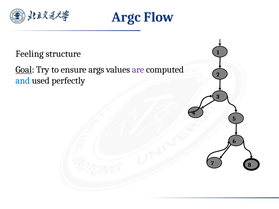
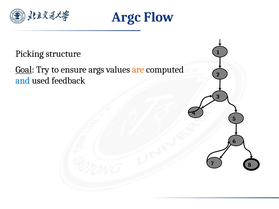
Feeling: Feeling -> Picking (30, 54)
are colour: purple -> orange (138, 70)
perfectly: perfectly -> feedback (68, 81)
